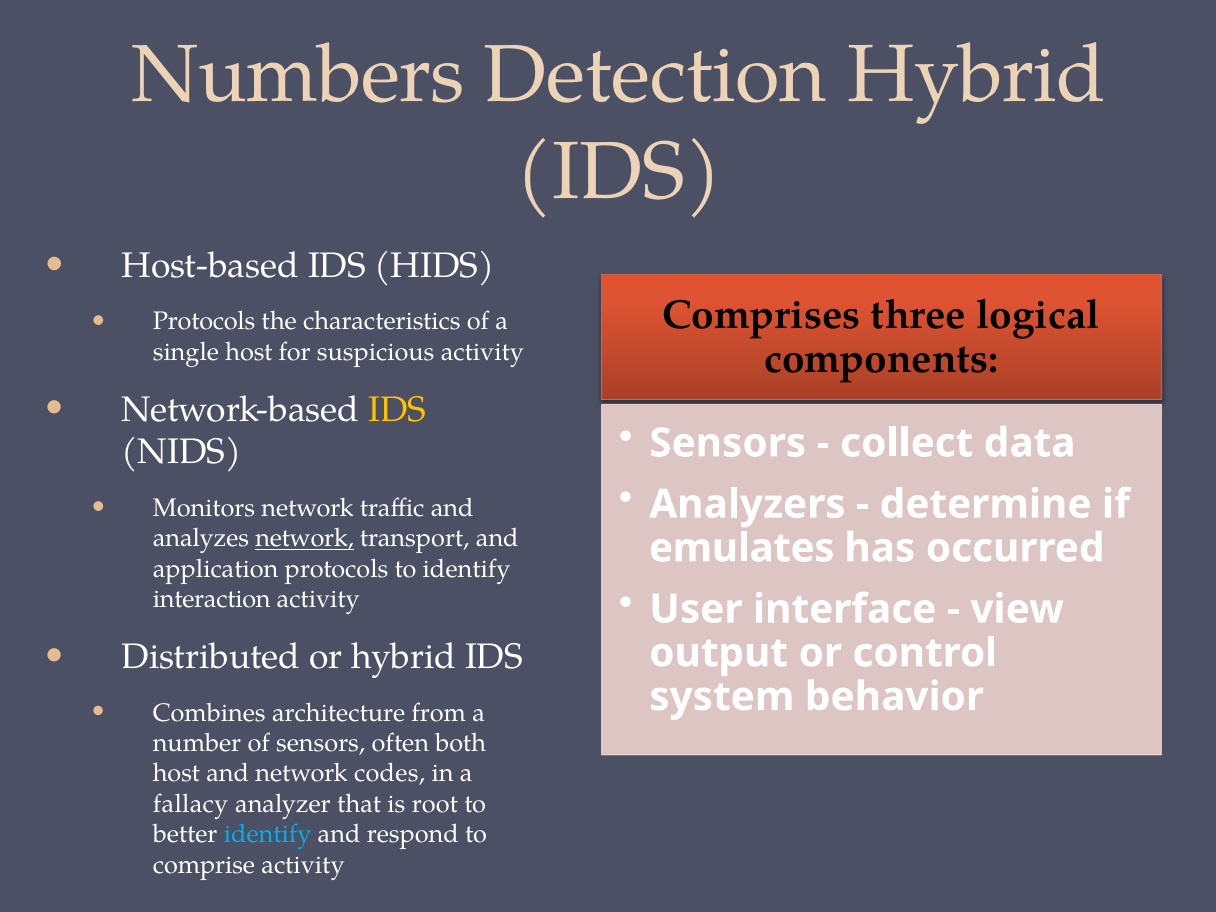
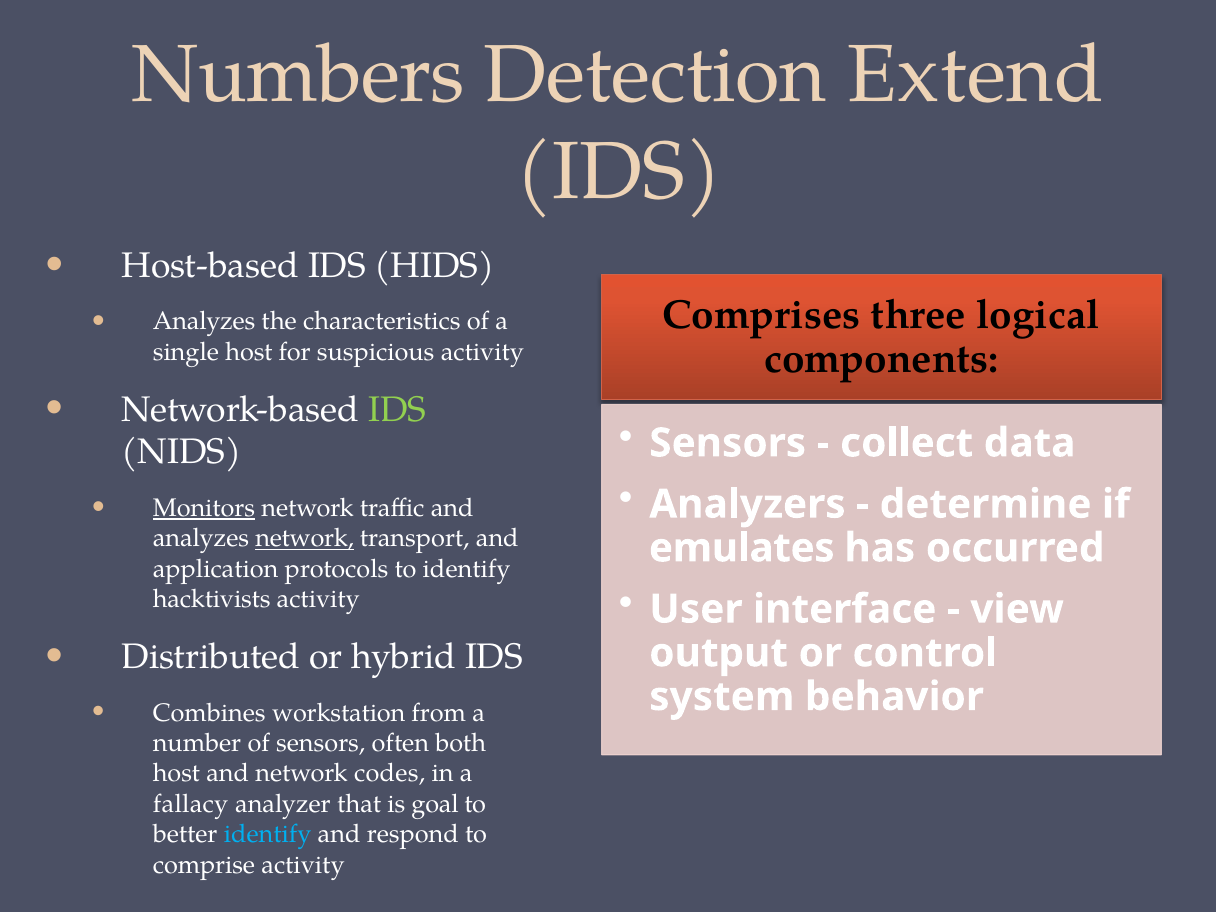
Detection Hybrid: Hybrid -> Extend (976, 74)
Protocols: Protocols -> Analyzes (204, 322)
IDS colour: yellow -> light green (397, 409)
Monitors underline: none -> present (204, 508)
interaction: interaction -> hacktivists (212, 599)
architecture: architecture -> workstation (339, 713)
root: root -> goal (435, 804)
